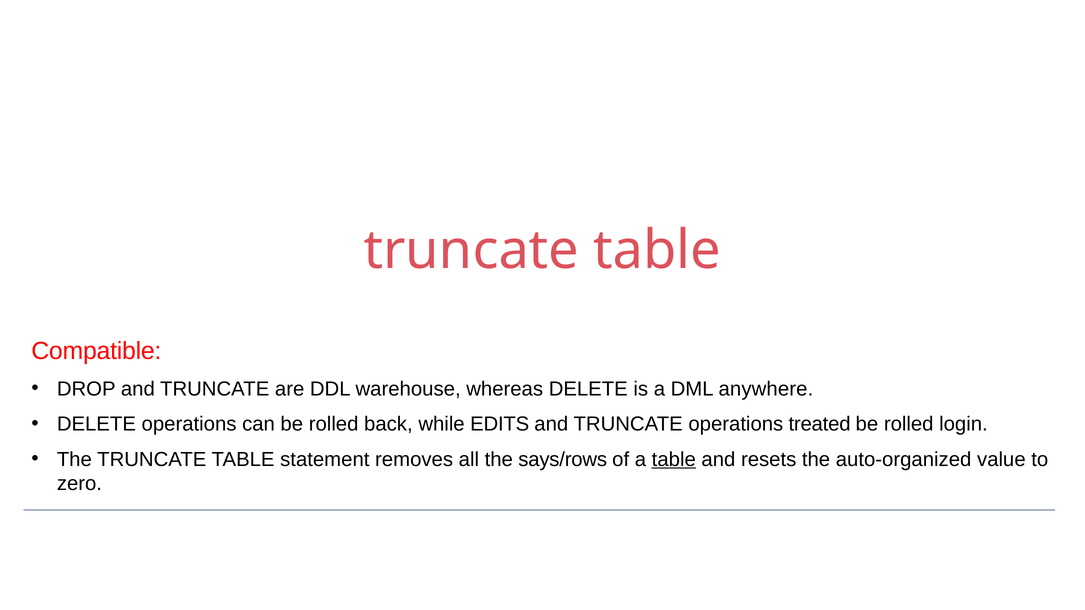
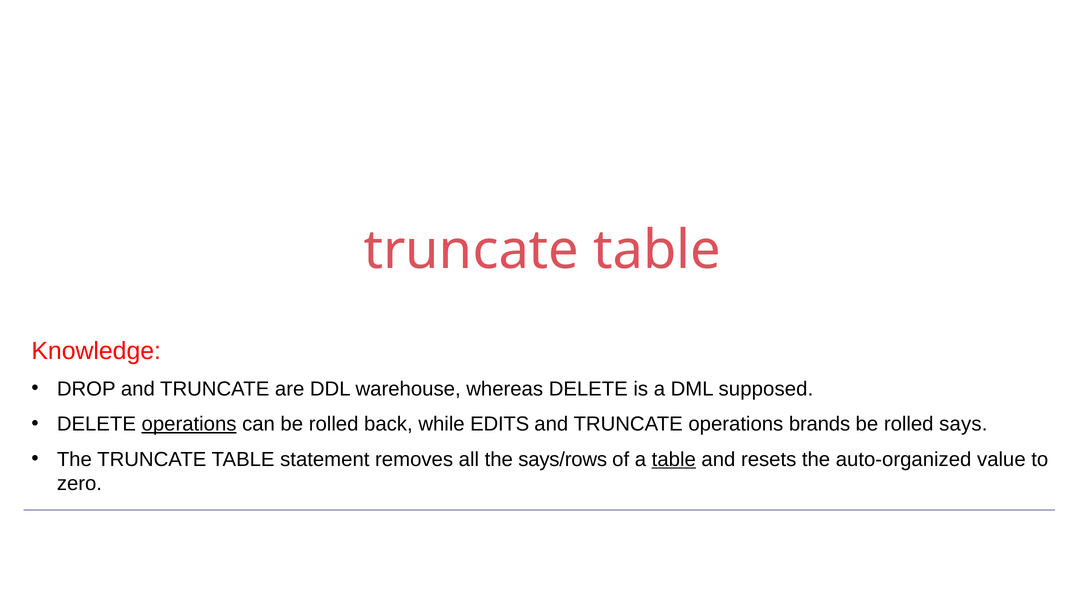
Compatible: Compatible -> Knowledge (96, 351)
anywhere: anywhere -> supposed (766, 389)
operations underline: none -> present (189, 424)
treated: treated -> brands (820, 424)
login: login -> says (963, 424)
